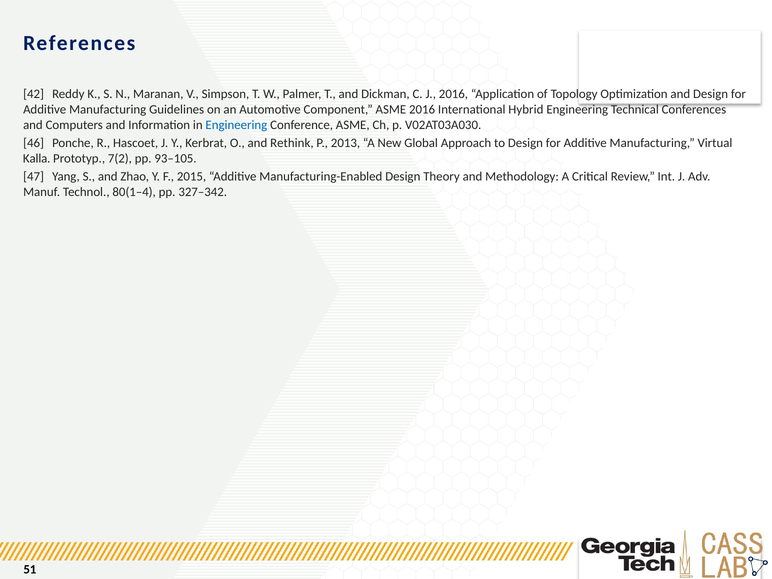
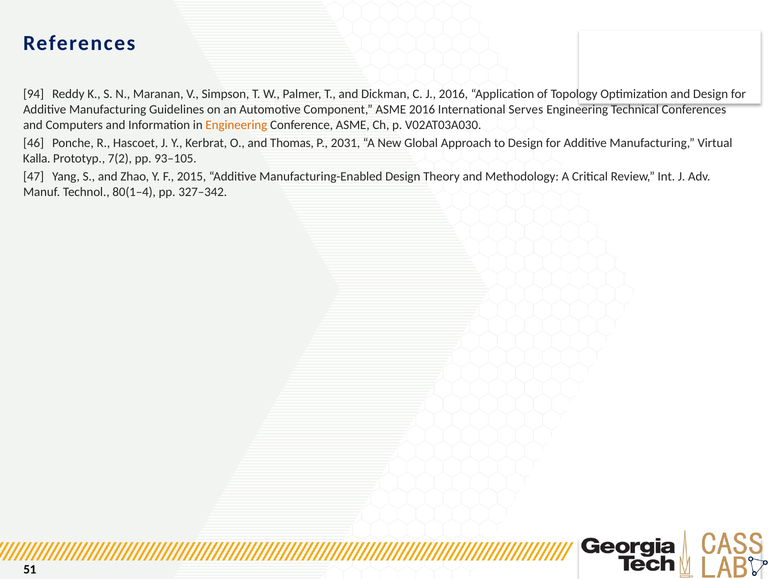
42: 42 -> 94 (34, 94)
Hybrid: Hybrid -> Serves (526, 110)
Engineering colour: blue -> orange (236, 125)
Rethink: Rethink -> Thomas (292, 143)
2013: 2013 -> 2031 (345, 143)
